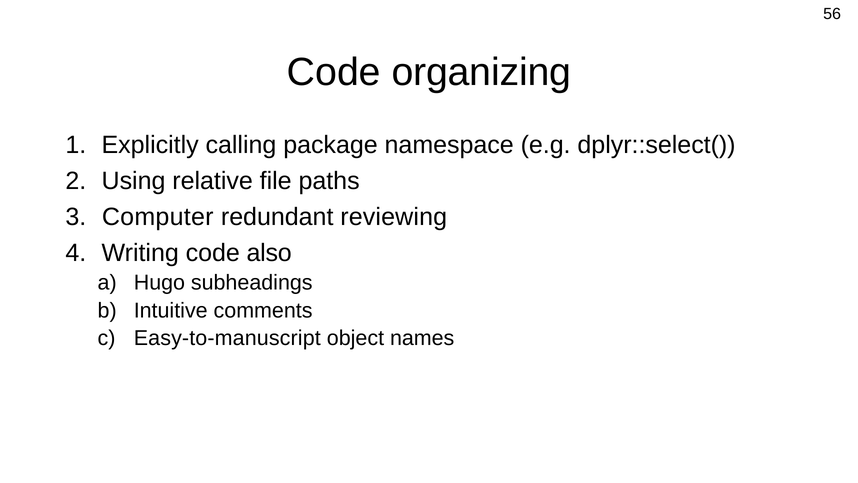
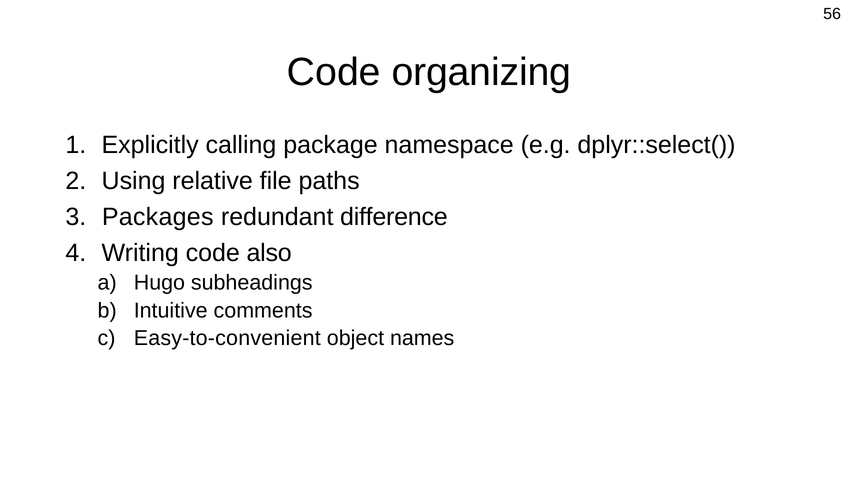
Computer: Computer -> Packages (158, 217)
reviewing: reviewing -> difference (394, 217)
Easy-to-manuscript: Easy-to-manuscript -> Easy-to-convenient (227, 338)
